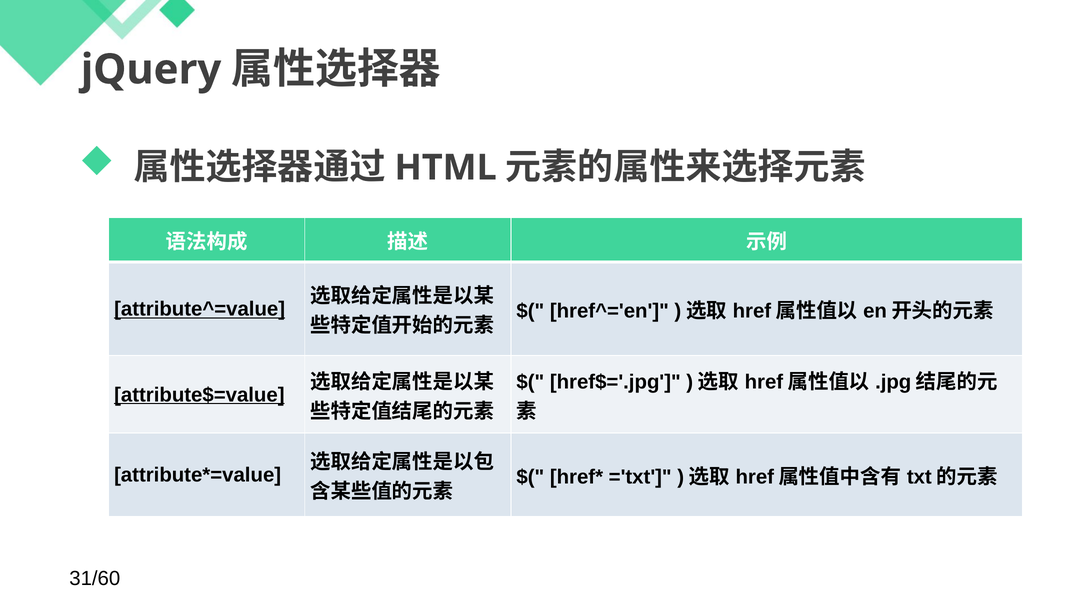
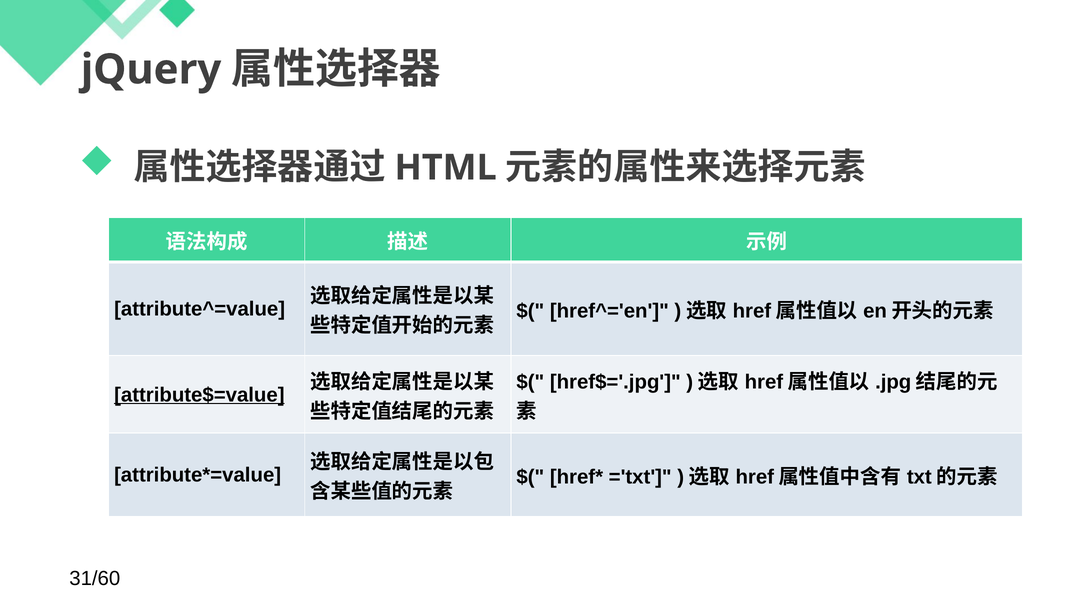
attribute^=value underline: present -> none (200, 309)
